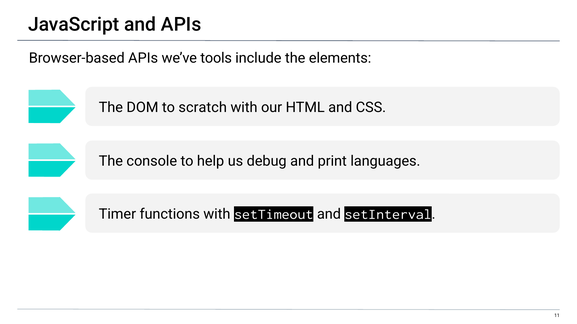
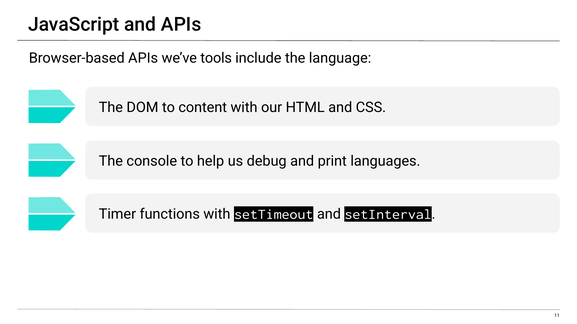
elements: elements -> language (340, 58)
scratch: scratch -> content (203, 108)
